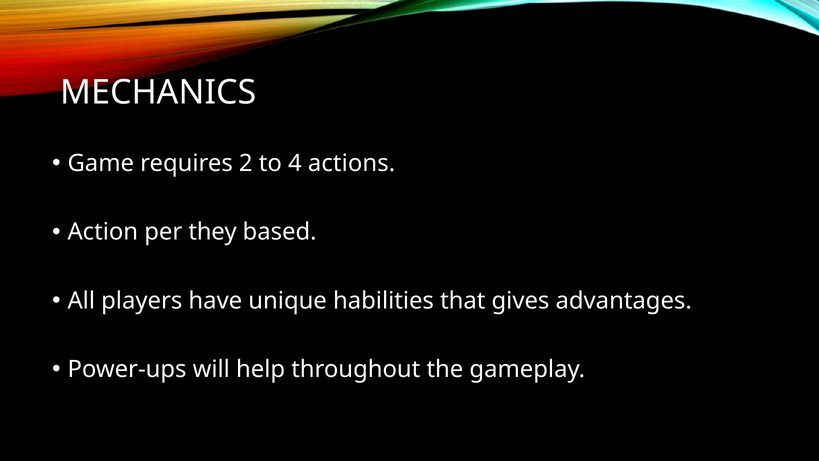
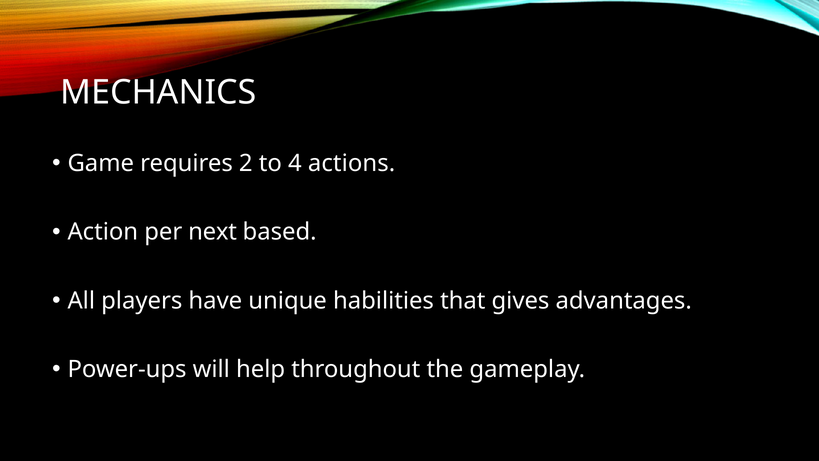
they: they -> next (213, 232)
